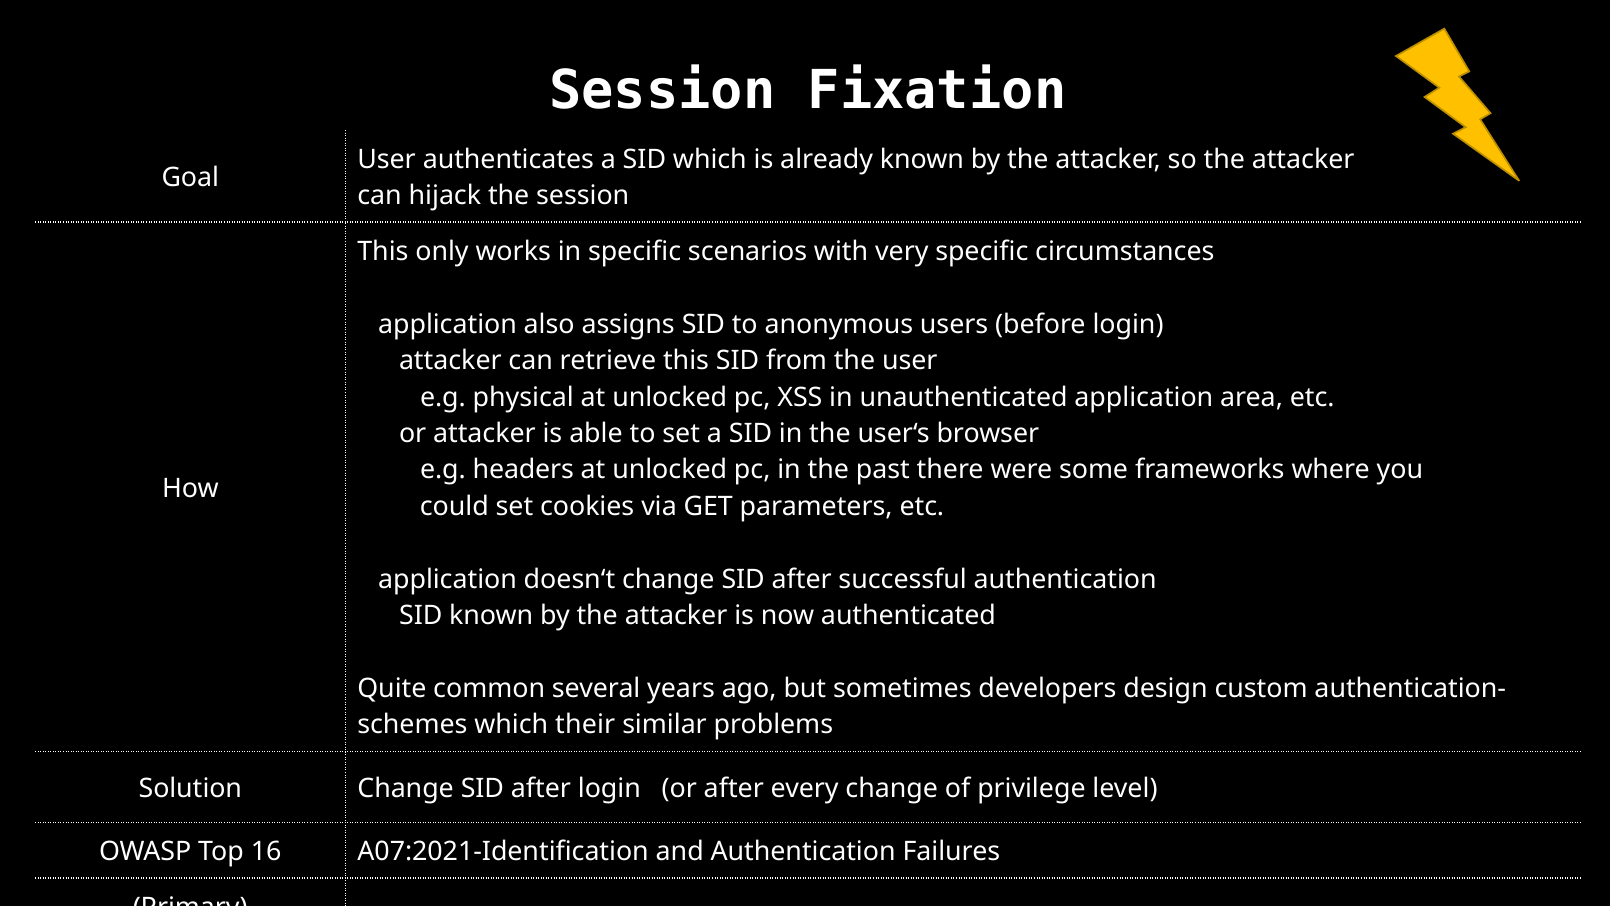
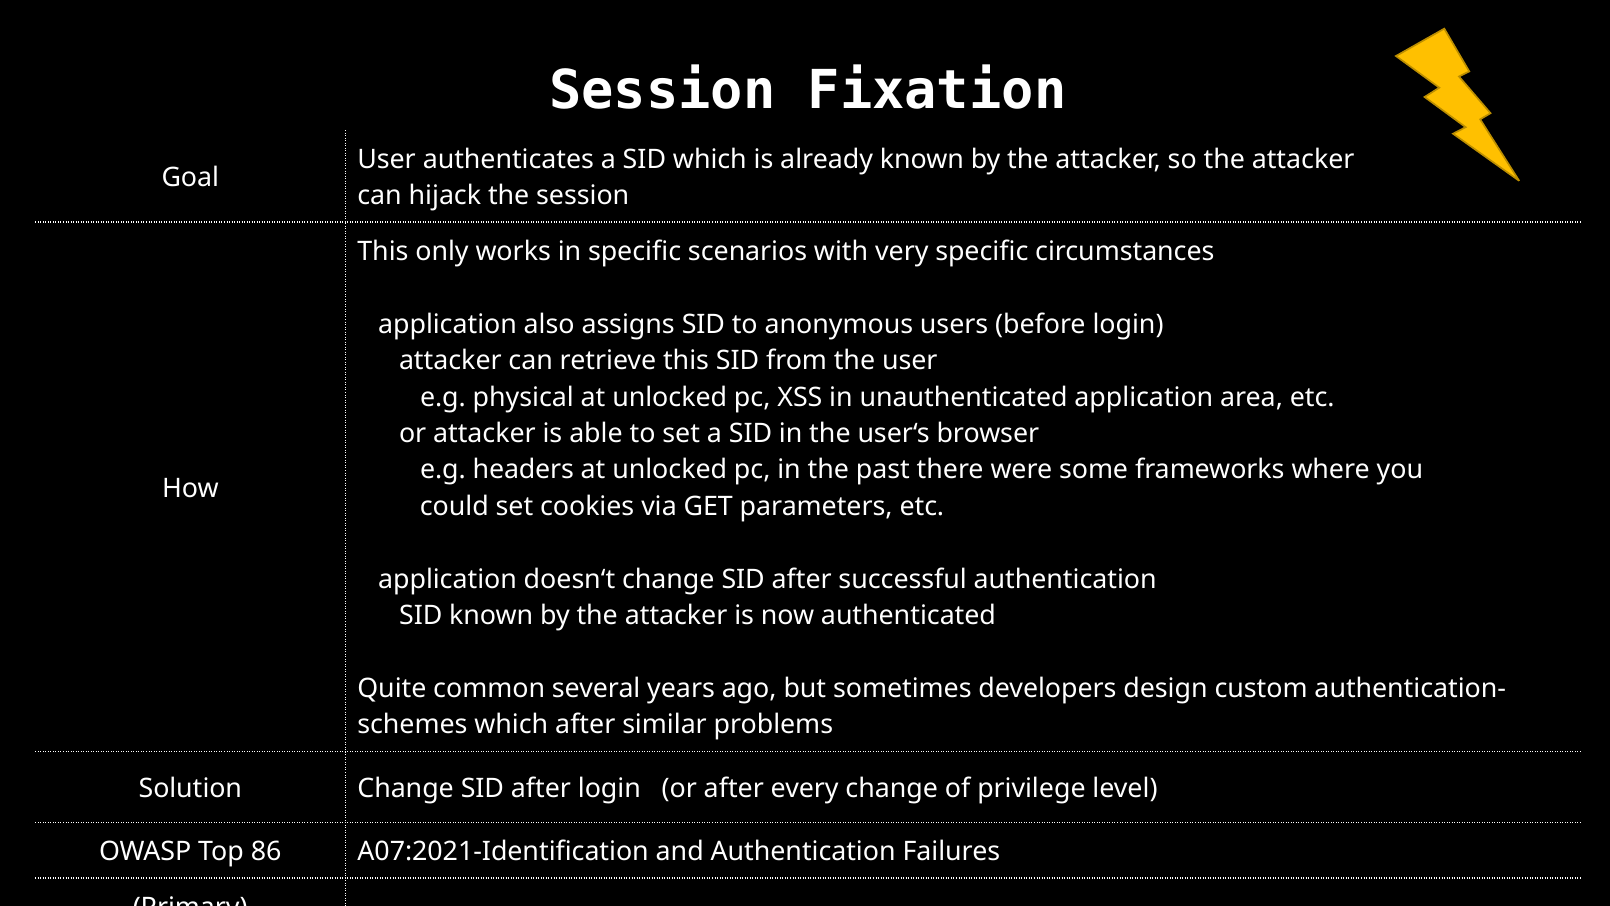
which their: their -> after (585, 725)
16: 16 -> 86 (266, 851)
